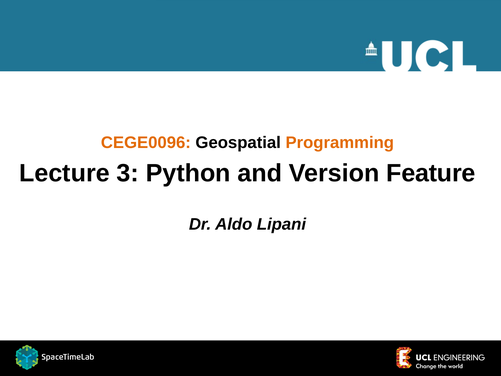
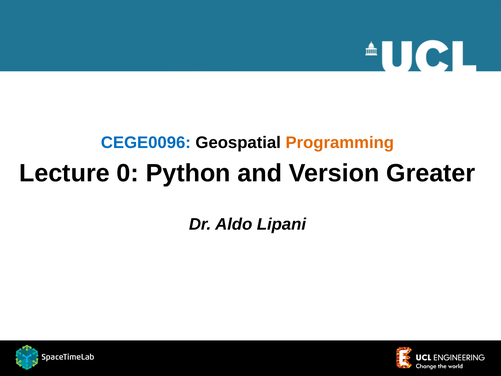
CEGE0096 colour: orange -> blue (146, 142)
3: 3 -> 0 (128, 173)
Feature: Feature -> Greater (431, 173)
